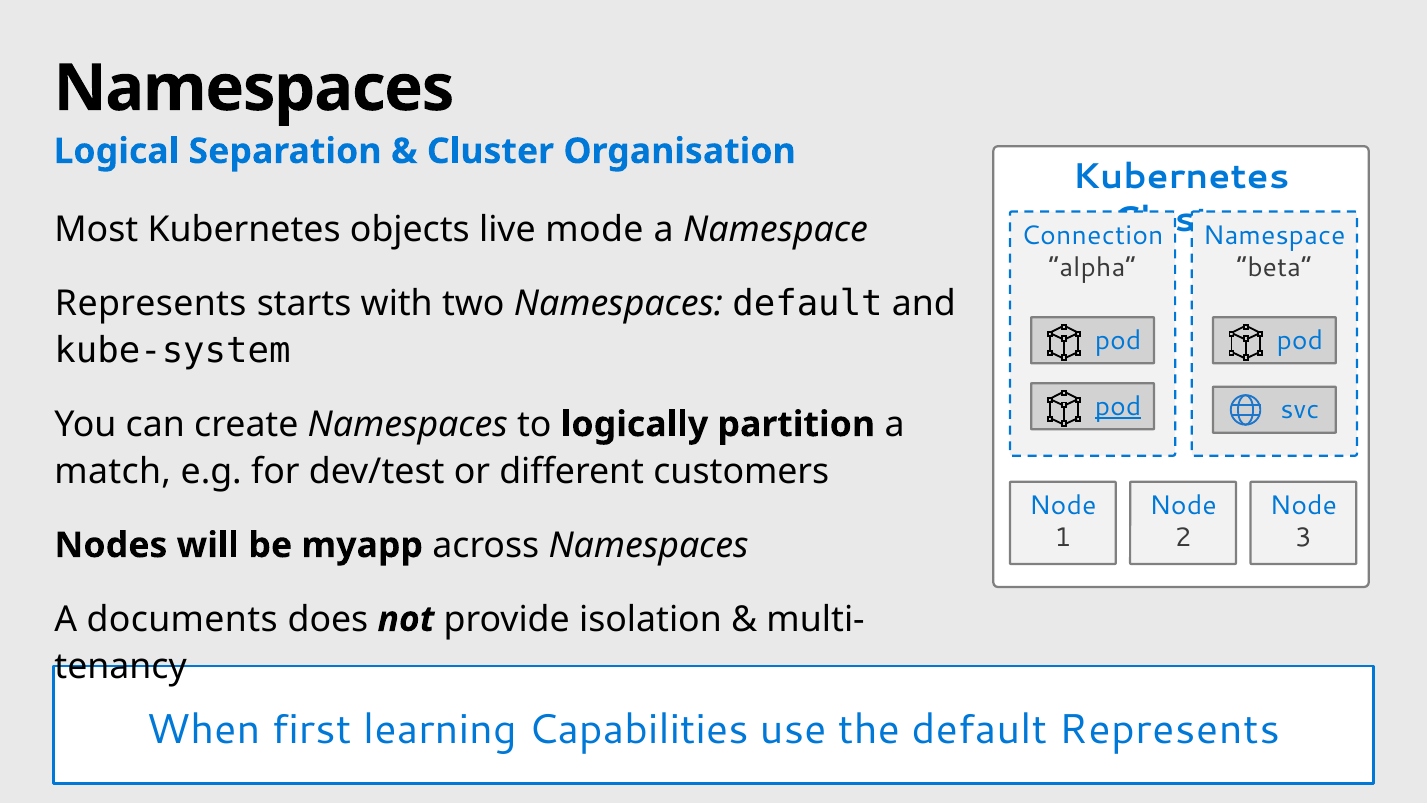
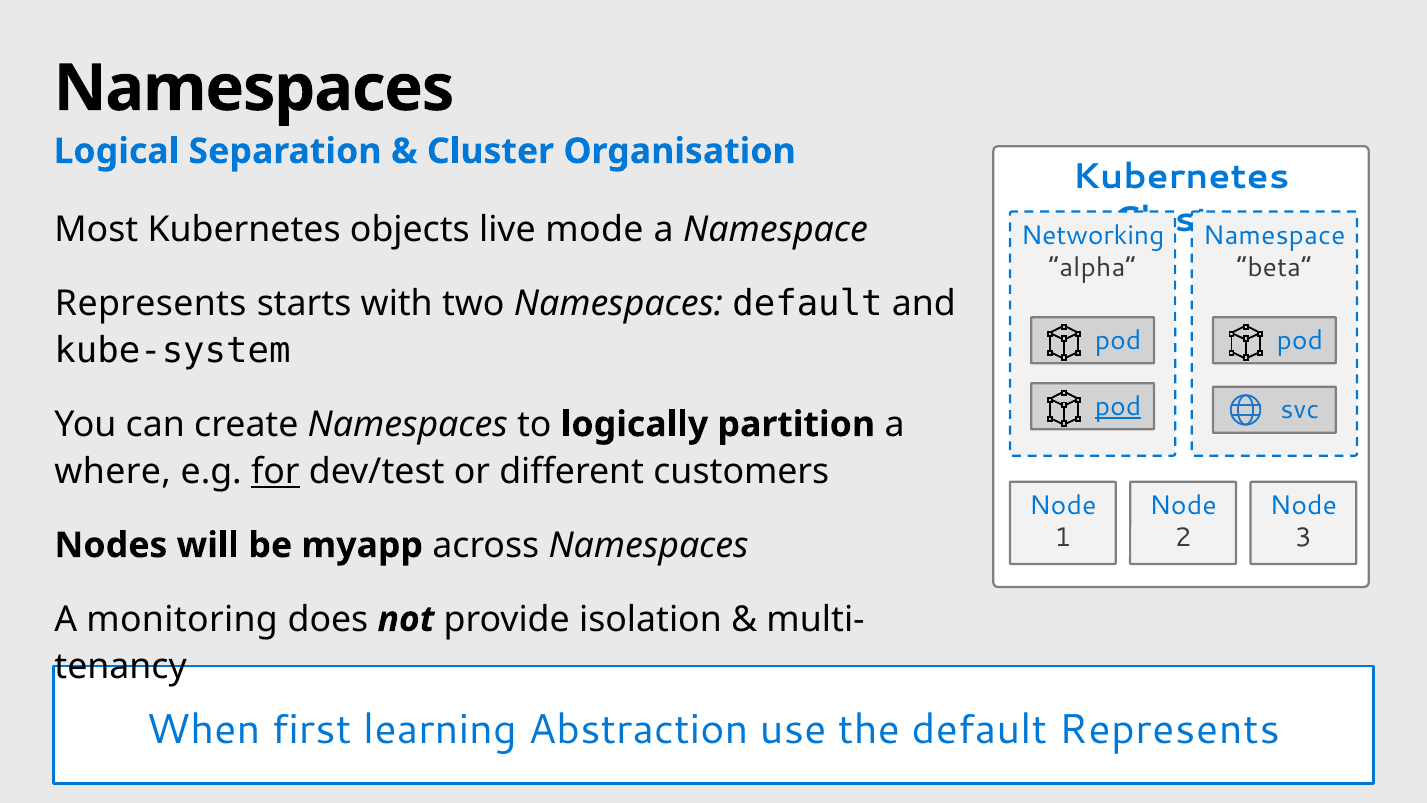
Connection: Connection -> Networking (1093, 235)
match: match -> where (113, 471)
for underline: none -> present (275, 471)
documents: documents -> monitoring (182, 619)
Capabilities: Capabilities -> Abstraction (638, 730)
